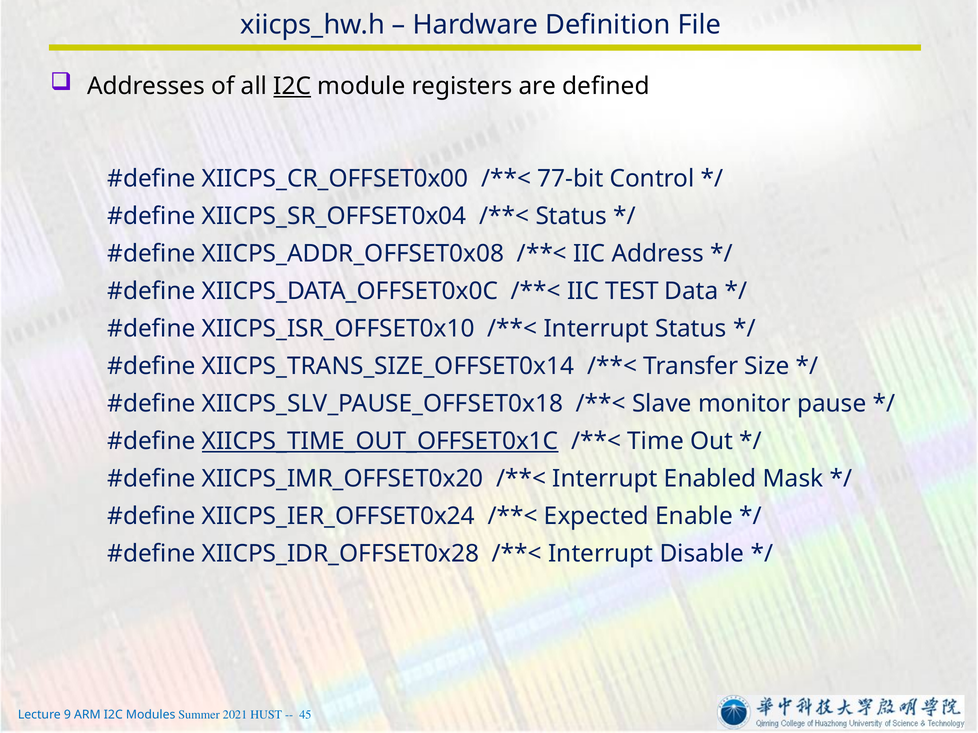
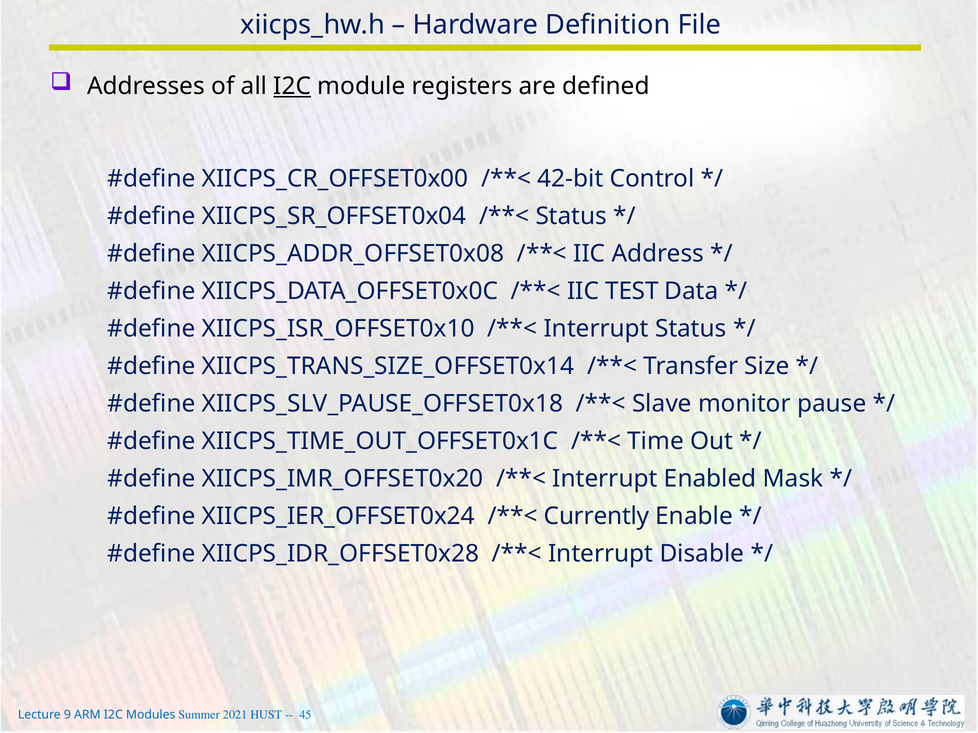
77-bit: 77-bit -> 42-bit (570, 179)
XIICPS_TIME_OUT_OFFSET0x1C underline: present -> none (380, 441)
Expected: Expected -> Currently (597, 516)
